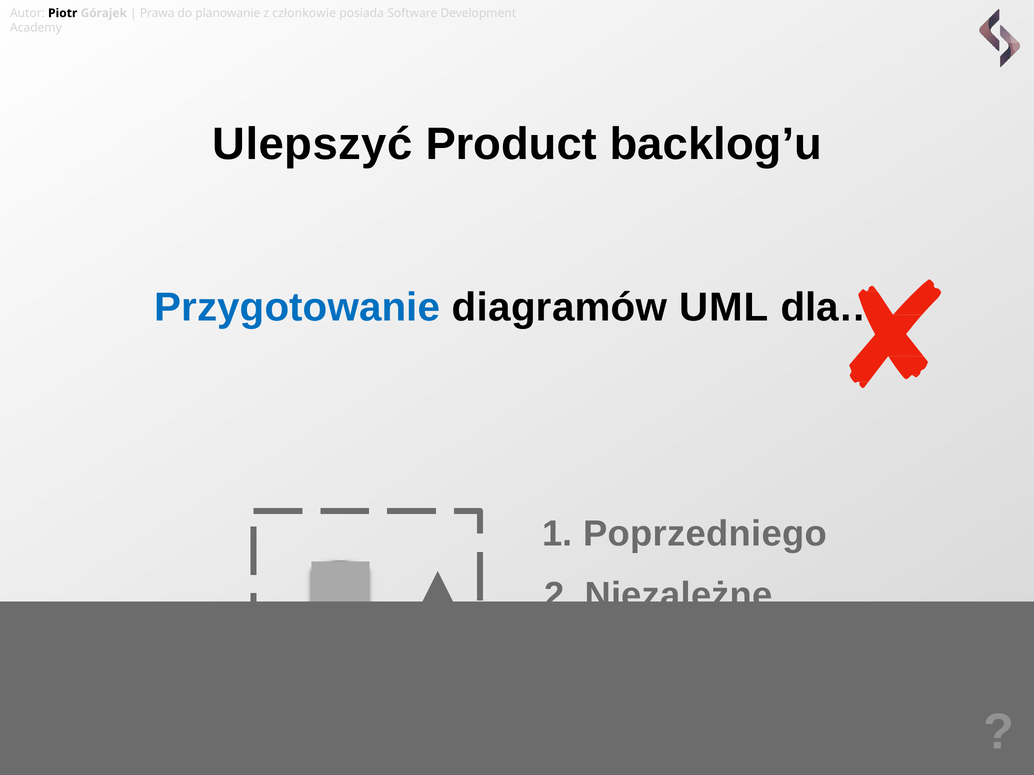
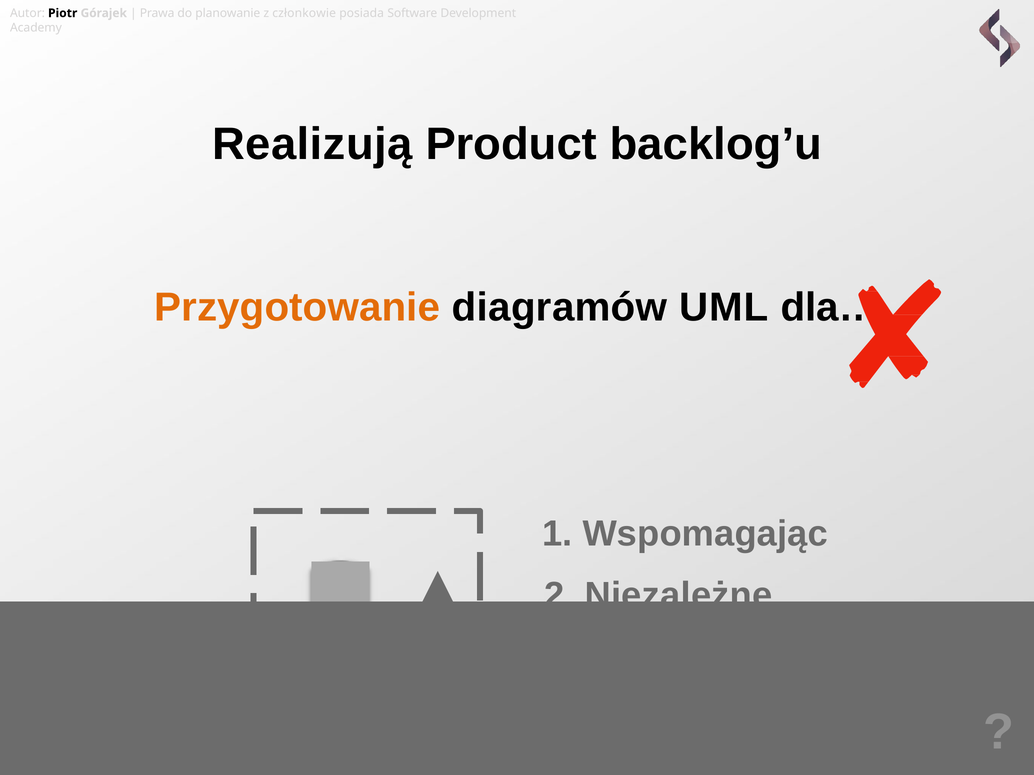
Ulepszyć: Ulepszyć -> Realizują (312, 145)
Przygotowanie colour: blue -> orange (297, 308)
Poprzedniego: Poprzedniego -> Wspomagając (705, 534)
